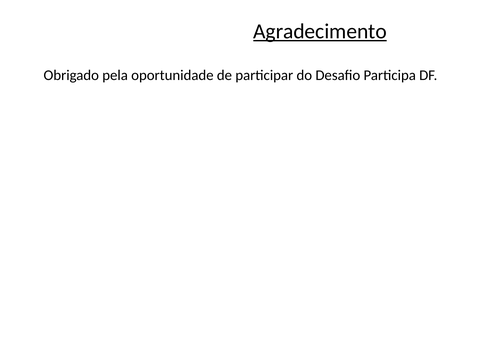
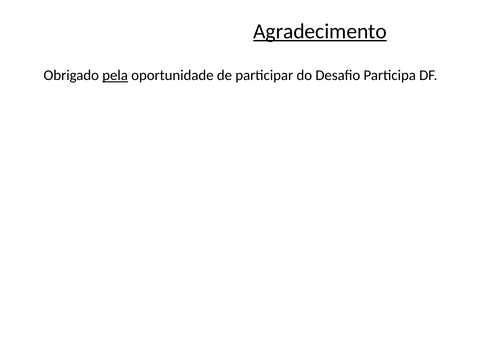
pela underline: none -> present (115, 75)
